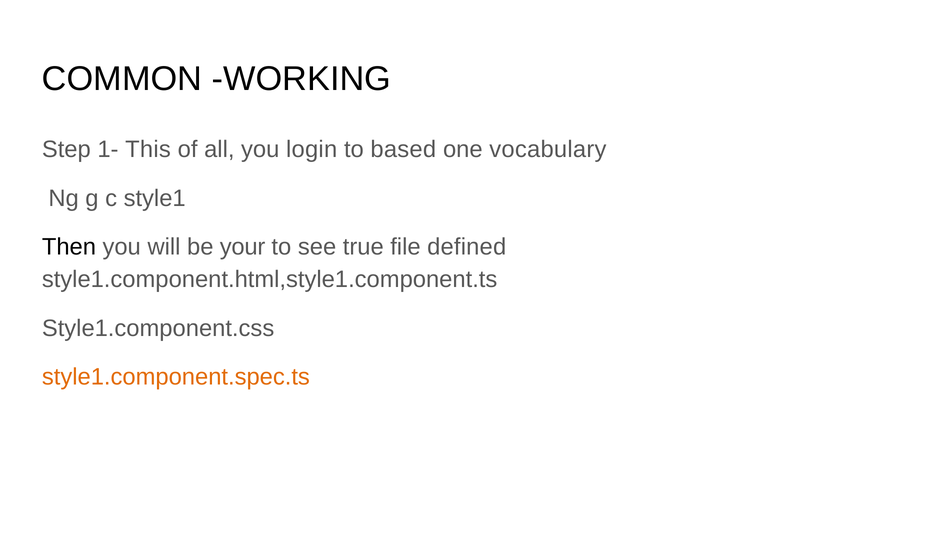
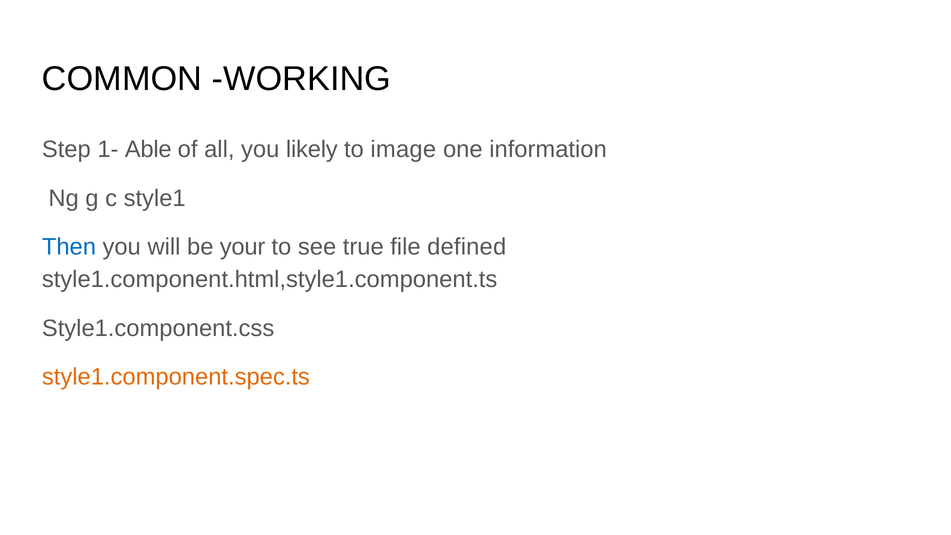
This: This -> Able (148, 150)
login: login -> likely (312, 150)
based: based -> image (403, 150)
vocabulary: vocabulary -> information (548, 150)
Then colour: black -> blue (69, 247)
